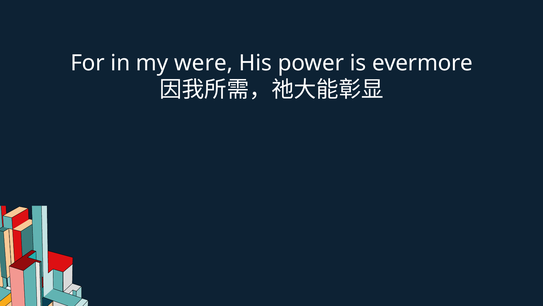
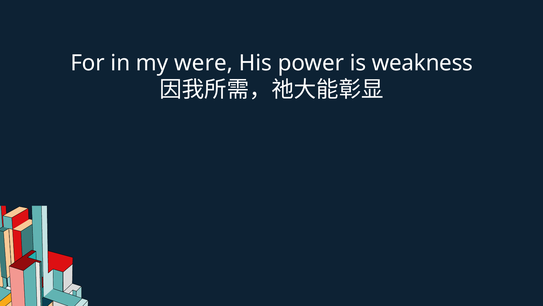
evermore: evermore -> weakness (422, 63)
